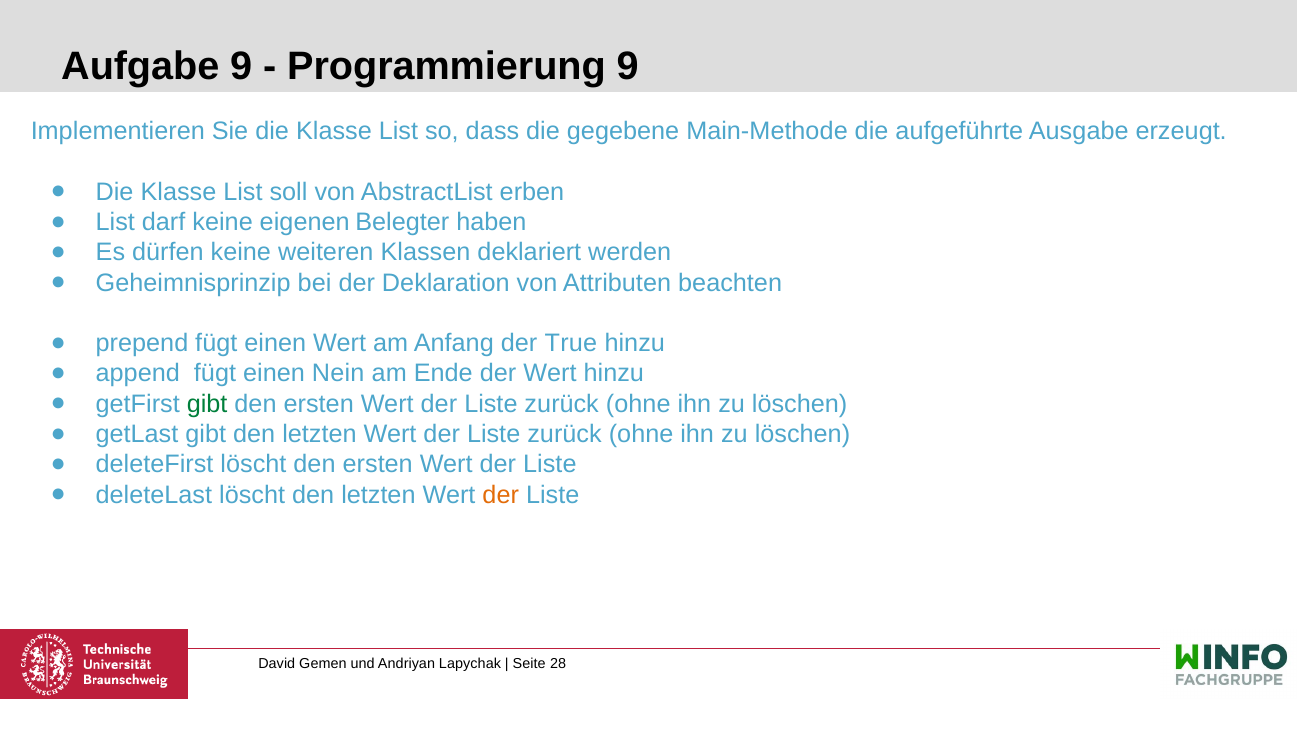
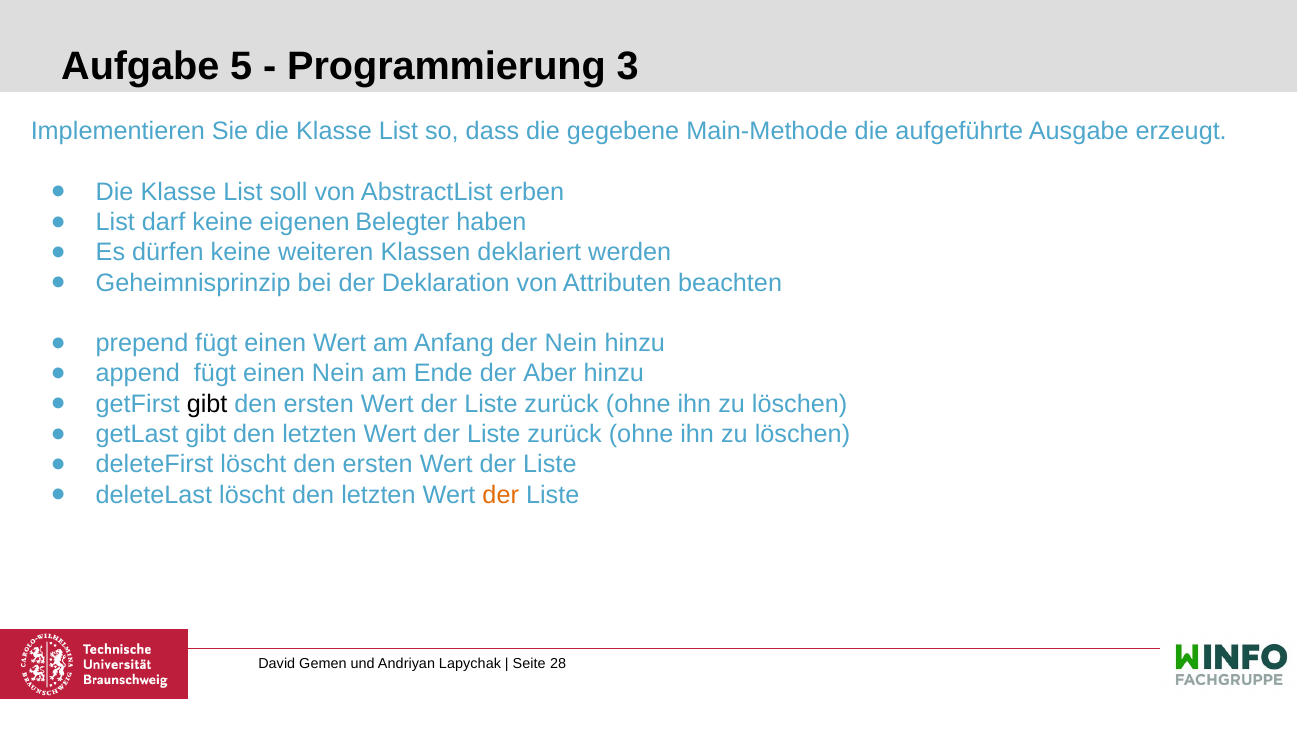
Aufgabe 9: 9 -> 5 (241, 66)
Programmierung 9: 9 -> 3 (628, 66)
der True: True -> Nein (571, 343)
der Wert: Wert -> Aber (550, 373)
gibt colour: green -> black (207, 404)
